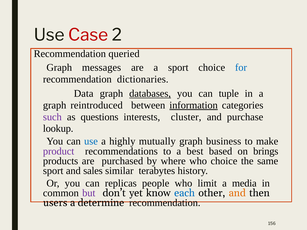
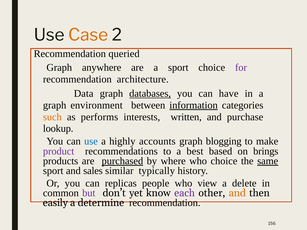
Case colour: red -> orange (88, 35)
messages: messages -> anywhere (102, 68)
for colour: blue -> purple (241, 68)
dictionaries: dictionaries -> architecture (143, 79)
tuple: tuple -> have (229, 94)
reintroduced: reintroduced -> environment (97, 105)
such colour: purple -> orange (52, 117)
questions: questions -> performs (99, 117)
cluster: cluster -> written (186, 117)
mutually: mutually -> accounts (157, 142)
business: business -> blogging (224, 142)
purchased underline: none -> present (122, 161)
same underline: none -> present (268, 161)
terabytes: terabytes -> typically (157, 171)
limit: limit -> view (207, 183)
media: media -> delete (244, 183)
each colour: blue -> purple (185, 193)
users: users -> easily (55, 203)
